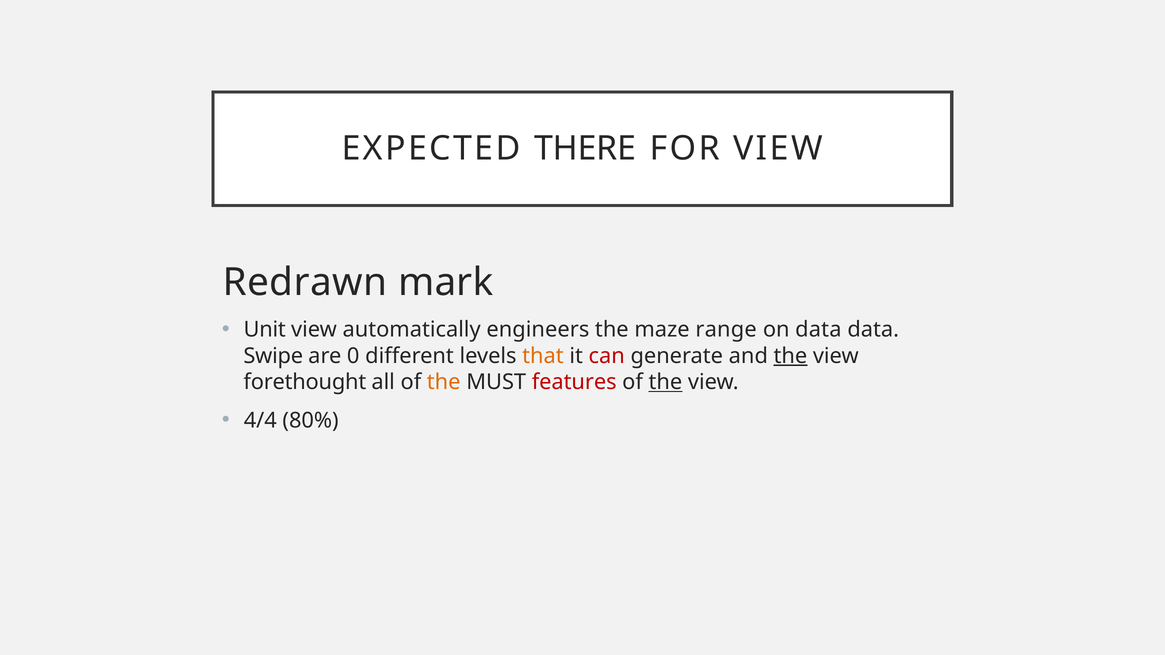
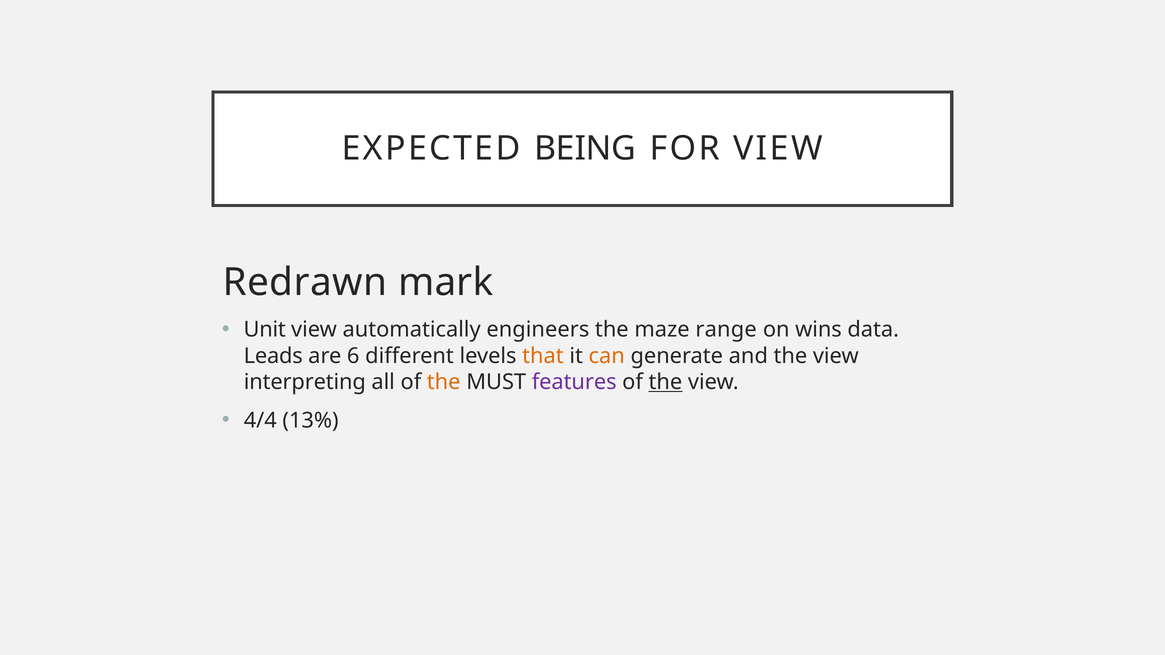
THERE: THERE -> BEING (585, 149)
on data: data -> wins (818, 330)
Swipe: Swipe -> Leads (273, 356)
0: 0 -> 6 (353, 356)
can colour: red -> orange (607, 356)
the underline: present -> none (790, 356)
forethought: forethought -> interpreting (305, 382)
features colour: red -> purple (574, 382)
80%: 80% -> 13% (311, 421)
